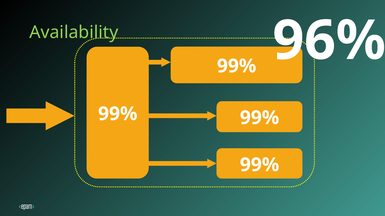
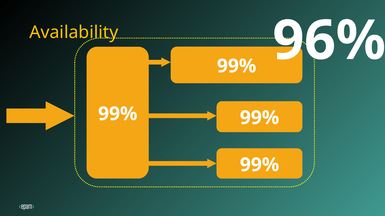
Availability colour: light green -> yellow (74, 32)
